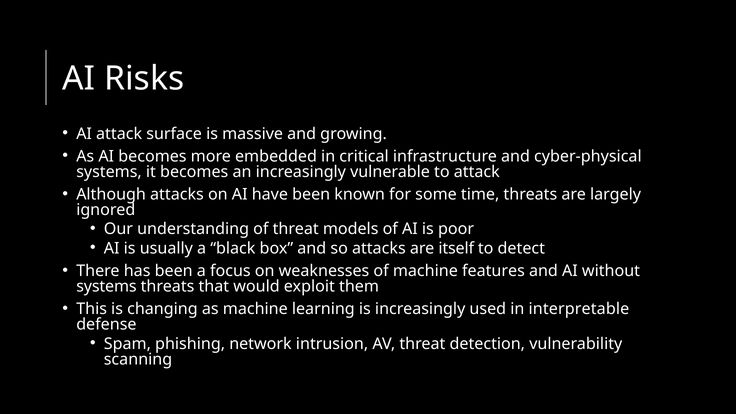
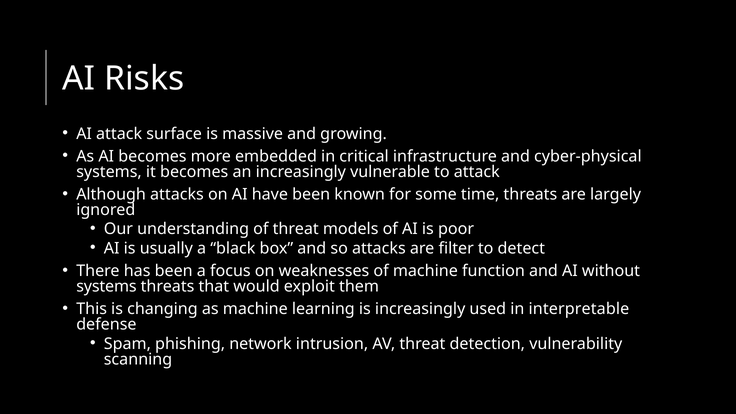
itself: itself -> filter (456, 248)
features: features -> function (493, 271)
